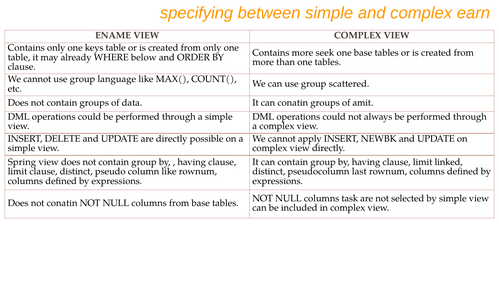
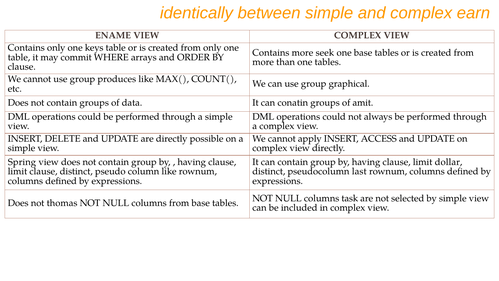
specifying: specifying -> identically (196, 13)
already: already -> commit (76, 57)
below: below -> arrays (144, 57)
language: language -> produces (117, 79)
scattered: scattered -> graphical (349, 84)
NEWBK: NEWBK -> ACCESS (379, 138)
linked: linked -> dollar (449, 162)
not conatin: conatin -> thomas (62, 203)
